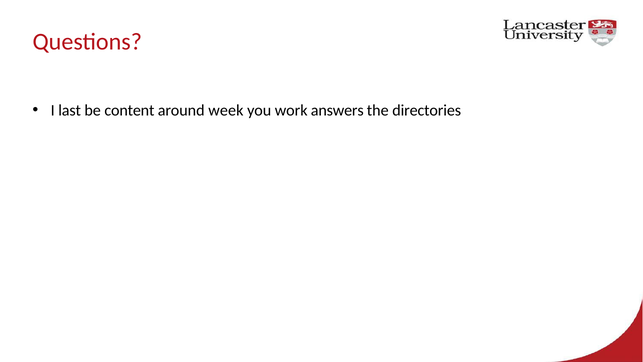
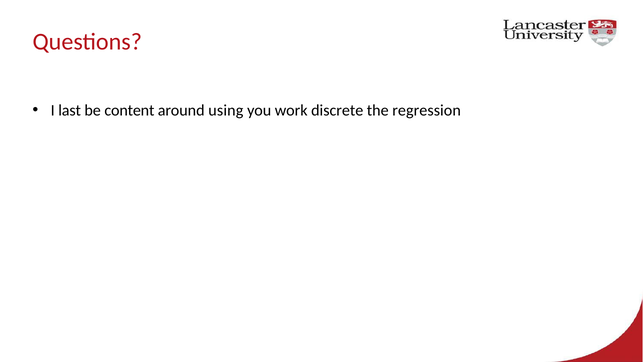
week: week -> using (226, 110)
answers: answers -> discrete (337, 110)
directories: directories -> regression (427, 110)
